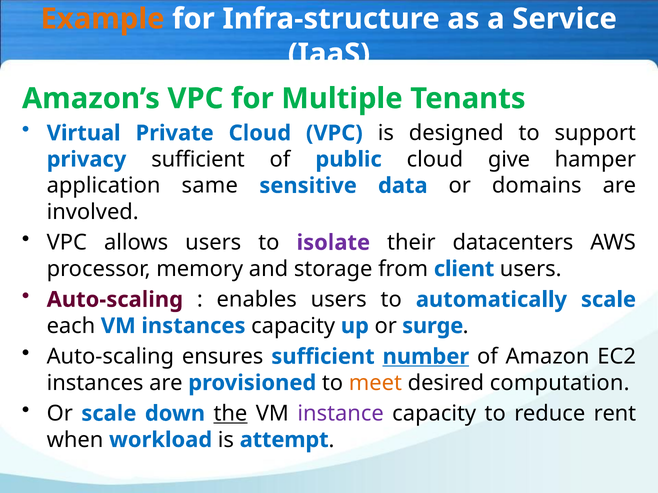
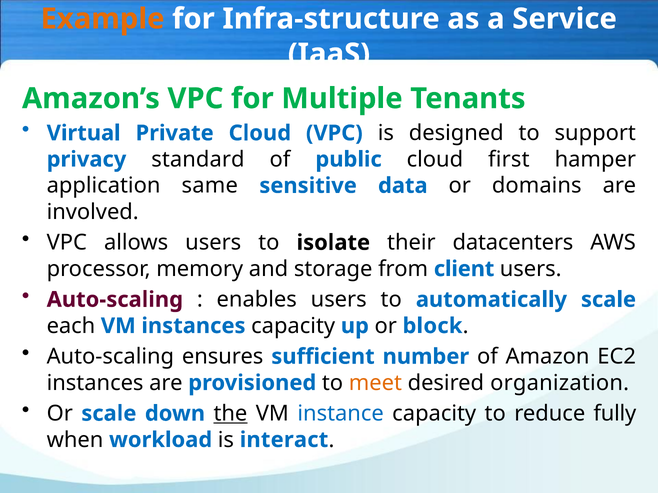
privacy sufficient: sufficient -> standard (198, 160)
give: give -> first (509, 160)
isolate colour: purple -> black (333, 243)
surge: surge -> block (433, 326)
number underline: present -> none (426, 357)
computation: computation -> organization (560, 383)
instance colour: purple -> blue (341, 414)
rent: rent -> fully (615, 414)
attempt: attempt -> interact (284, 440)
